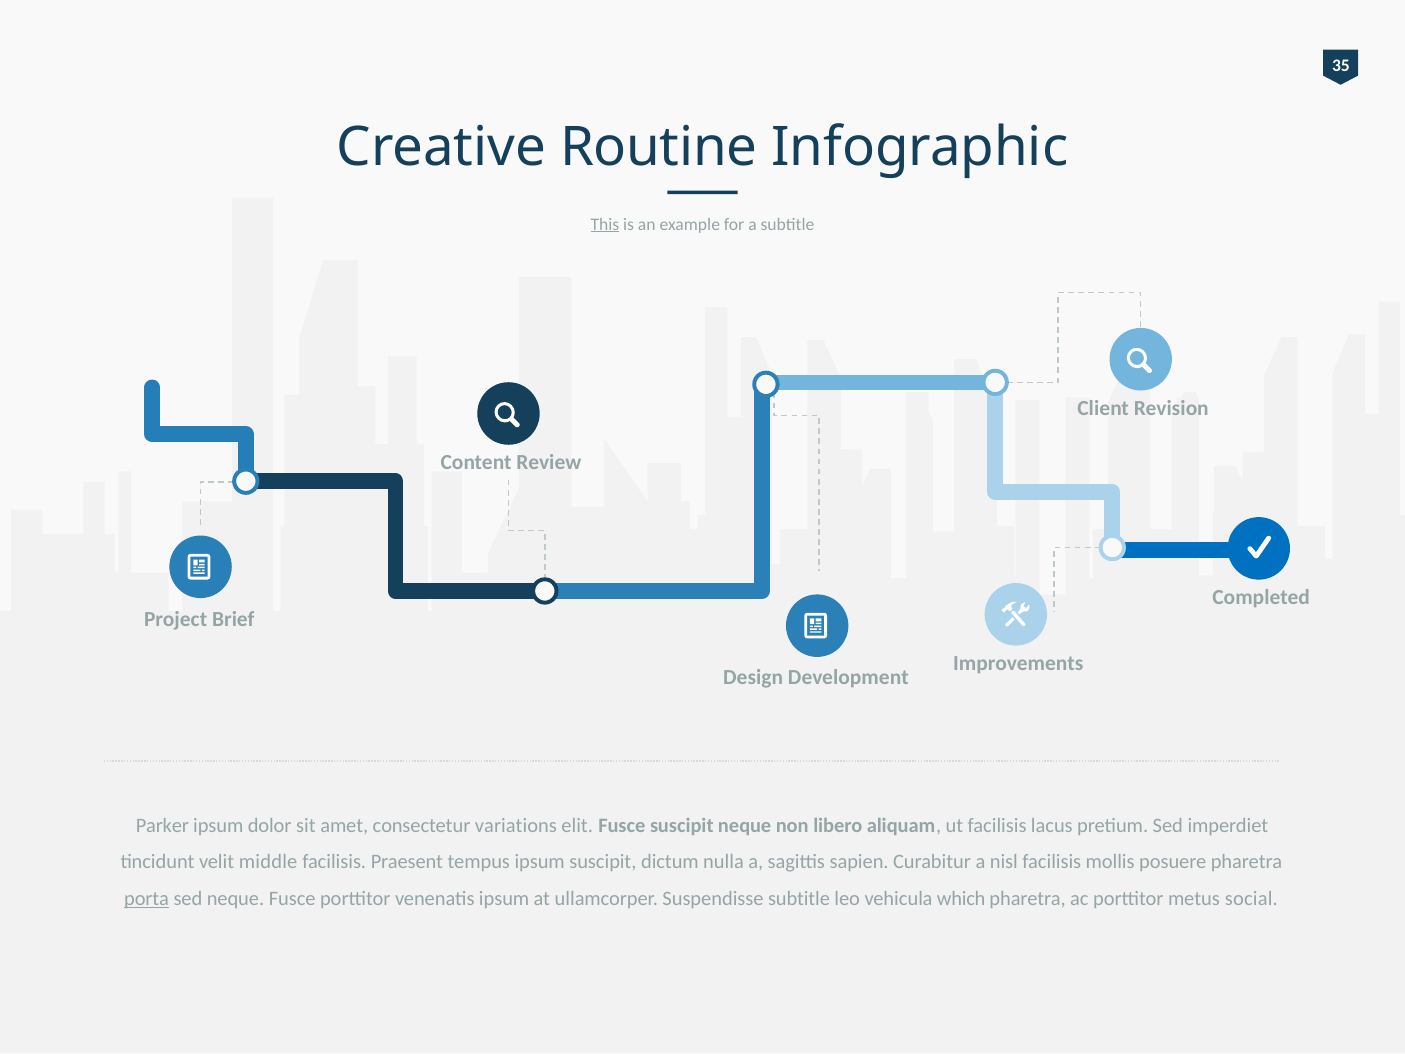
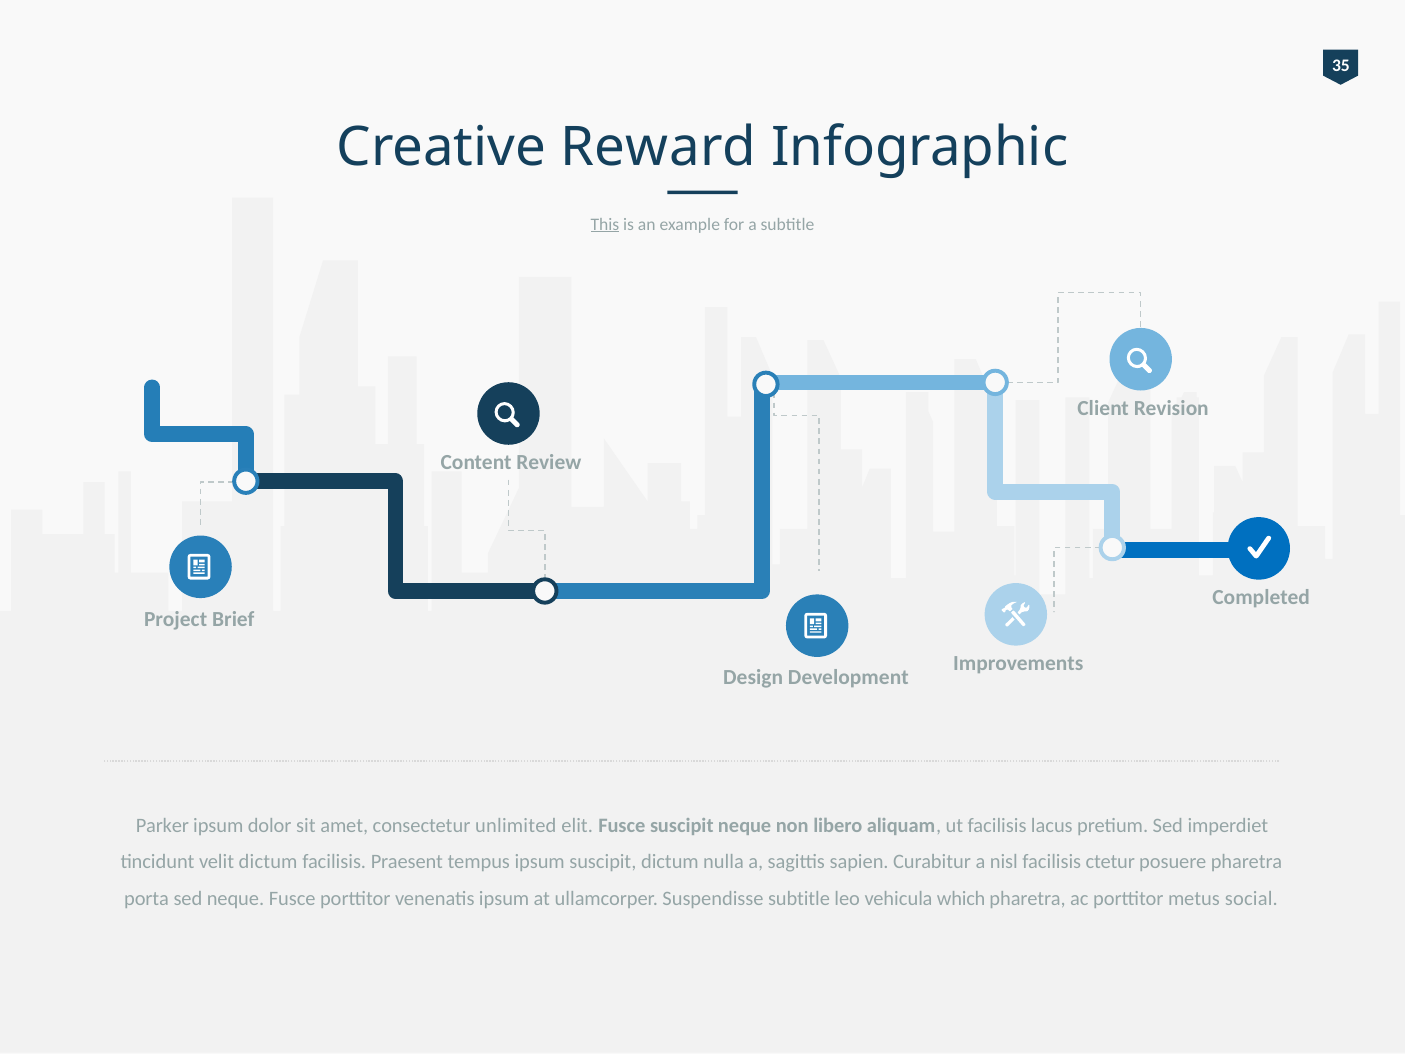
Routine: Routine -> Reward (658, 147)
variations: variations -> unlimited (516, 825)
velit middle: middle -> dictum (268, 862)
mollis: mollis -> ctetur (1110, 862)
porta underline: present -> none (147, 898)
